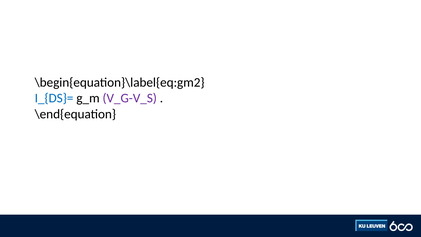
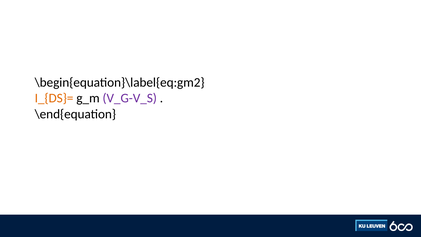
I_{DS}= colour: blue -> orange (54, 98)
